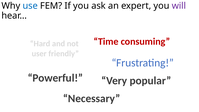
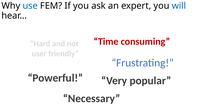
will colour: purple -> blue (179, 6)
